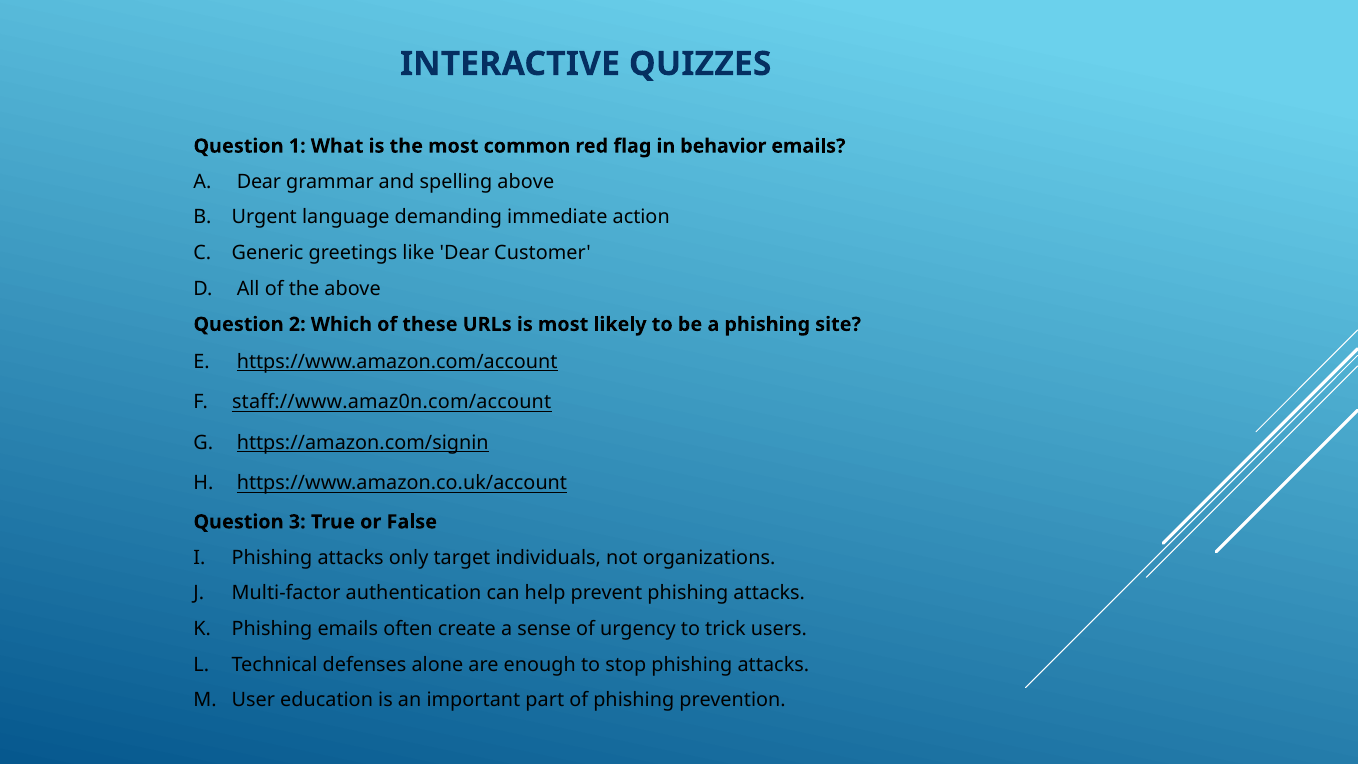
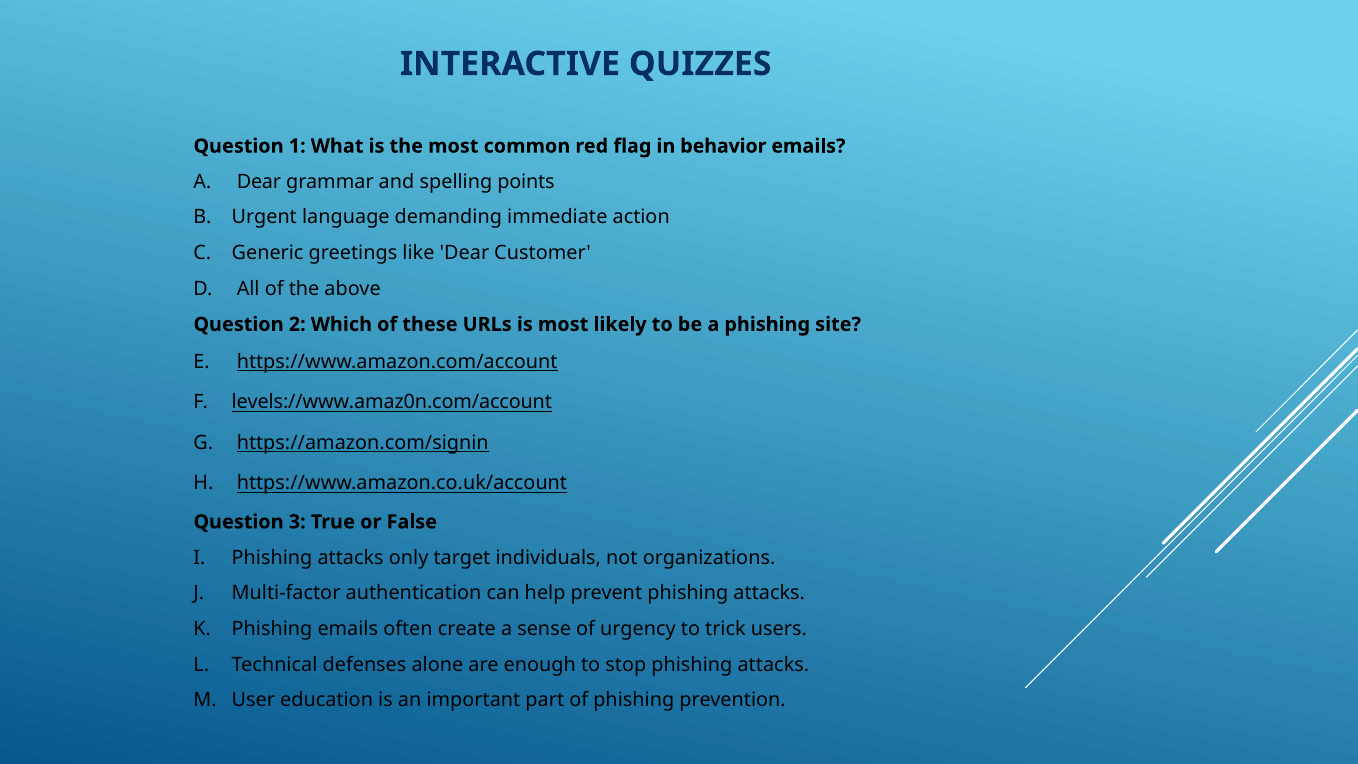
spelling above: above -> points (526, 182)
staff://www.amaz0n.com/account: staff://www.amaz0n.com/account -> levels://www.amaz0n.com/account (392, 402)
